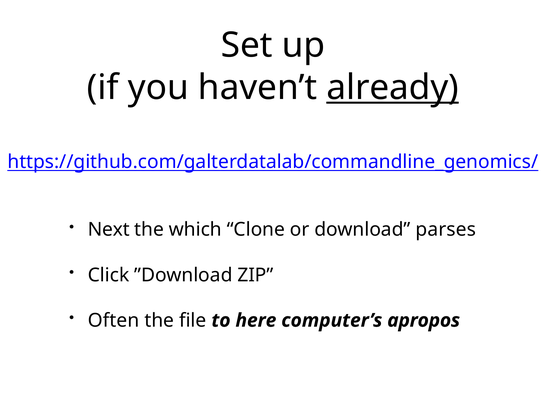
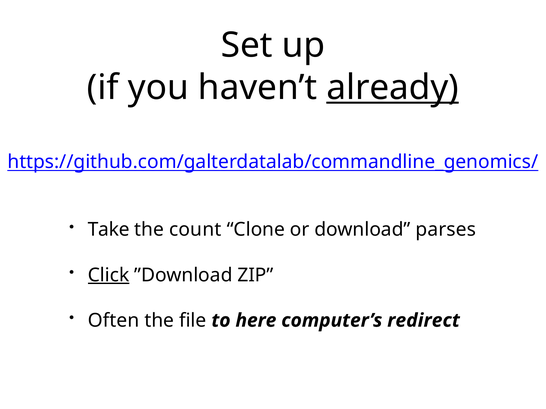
Next: Next -> Take (109, 230)
which: which -> count (195, 230)
Click underline: none -> present (109, 275)
apropos: apropos -> redirect (424, 321)
